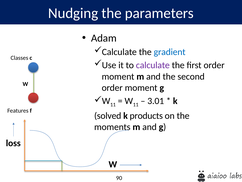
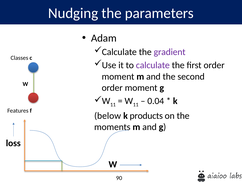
gradient colour: blue -> purple (170, 52)
3.01: 3.01 -> 0.04 (156, 101)
solved: solved -> below (108, 115)
